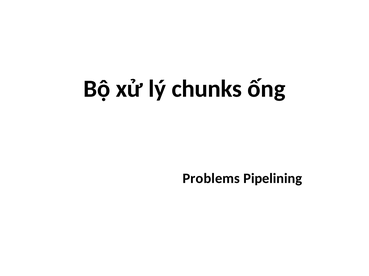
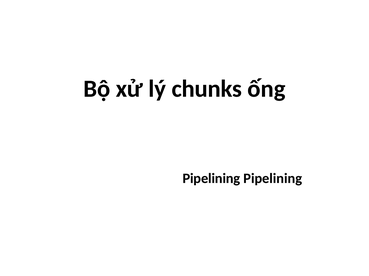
Problems: Problems -> Pipelining (211, 179)
